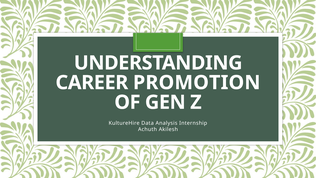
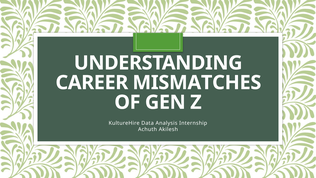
PROMOTION: PROMOTION -> MISMATCHES (197, 83)
